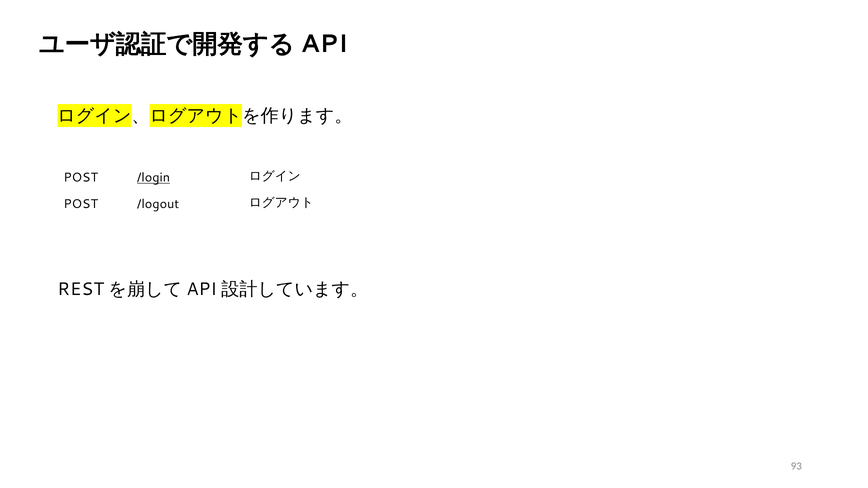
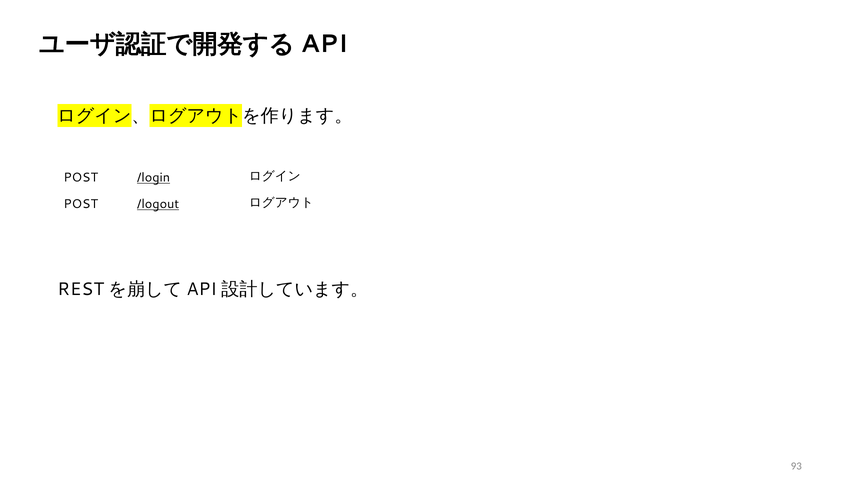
/logout underline: none -> present (158, 204)
